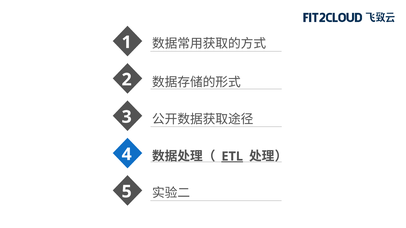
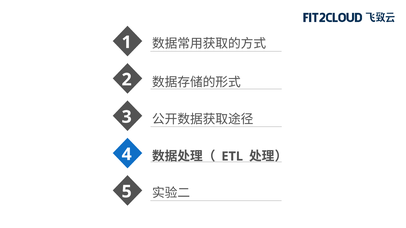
ETL underline: present -> none (232, 157)
